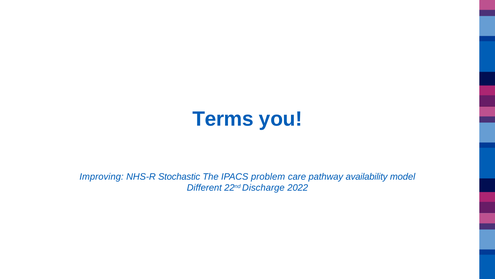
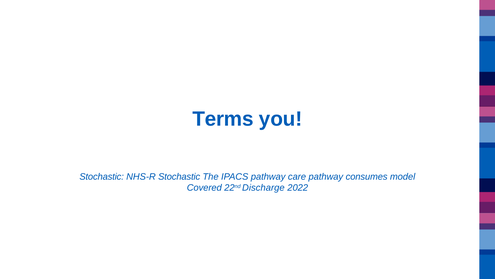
Improving: Improving -> Stochastic (102, 176)
IPACS problem: problem -> pathway (268, 176)
availability: availability -> consumes (367, 176)
Different: Different -> Covered (204, 188)
